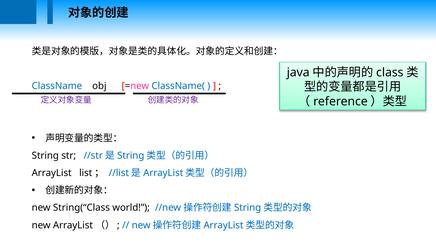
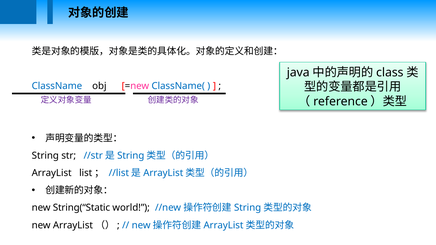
String(“Class: String(“Class -> String(“Static (82, 208)
